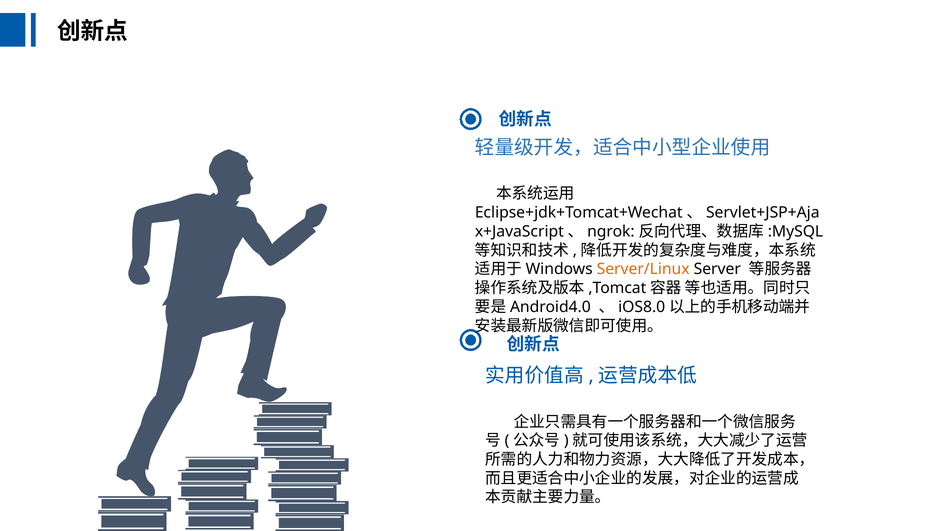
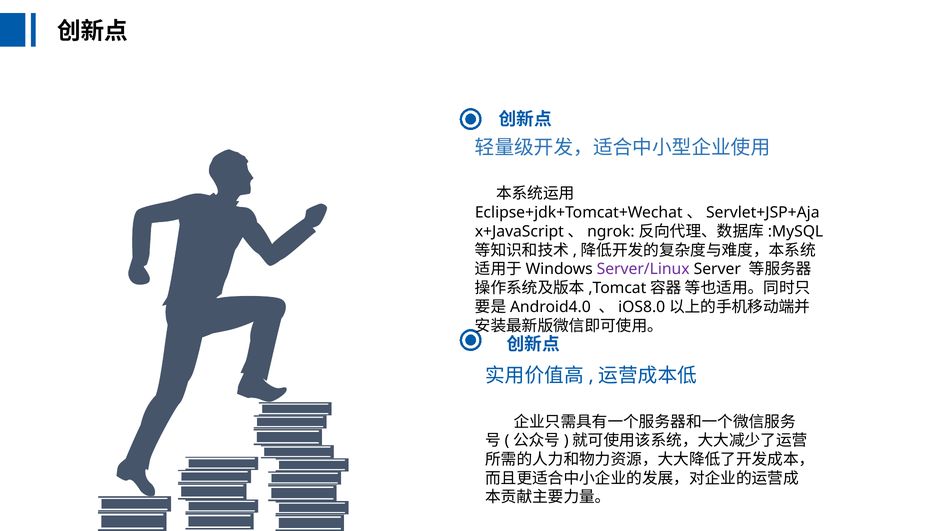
Server/Linux colour: orange -> purple (643, 269)
